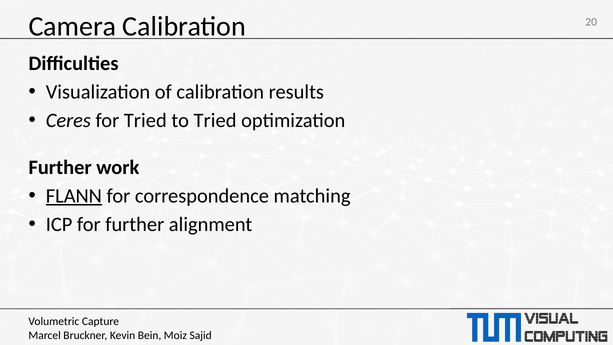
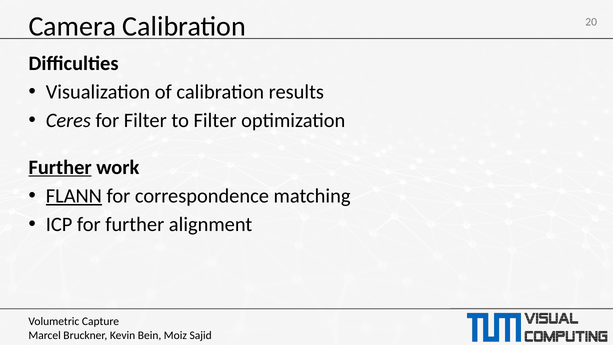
for Tried: Tried -> Filter (145, 121)
to Tried: Tried -> Filter (215, 121)
Further underline: none -> present (60, 167)
